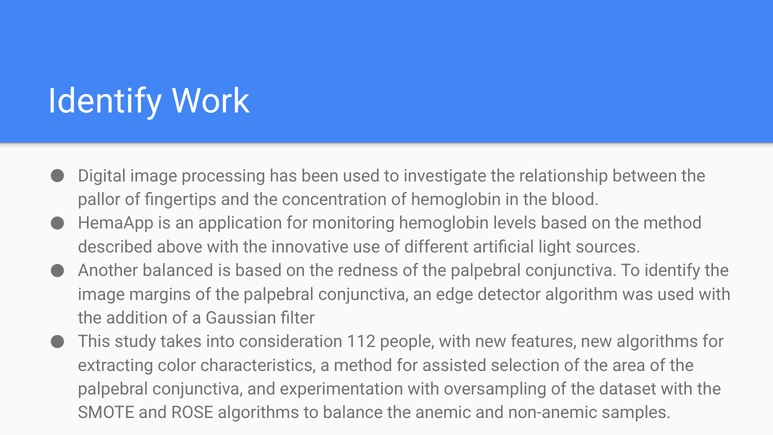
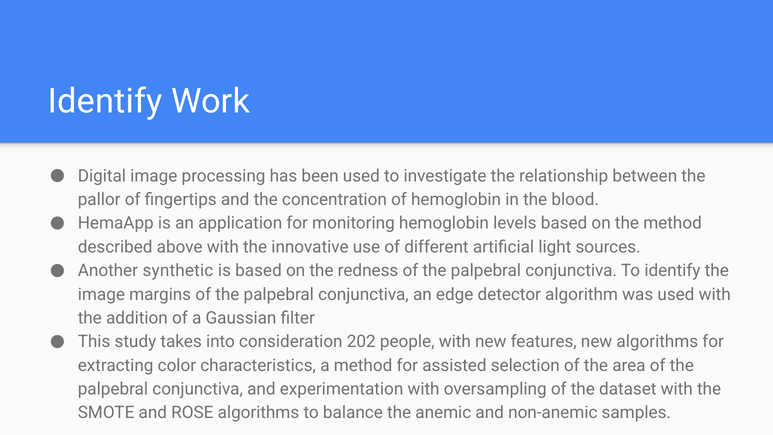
balanced: balanced -> synthetic (178, 271)
112: 112 -> 202 (361, 342)
